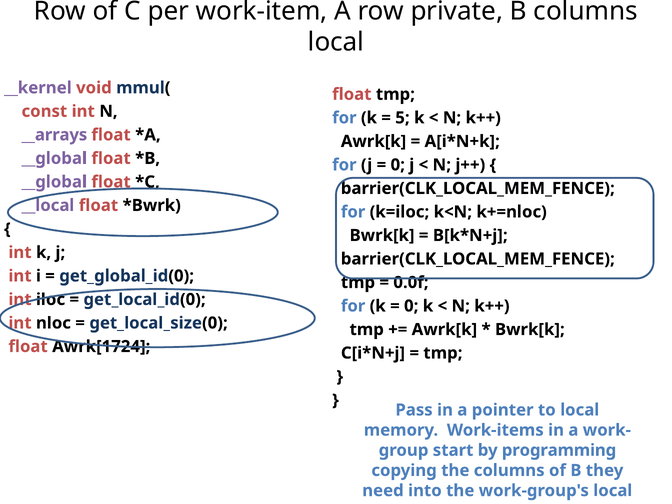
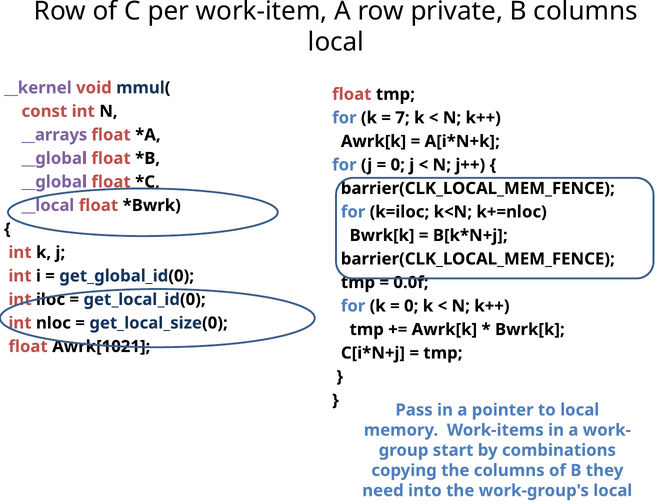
5: 5 -> 7 (402, 118)
Awrk[1724: Awrk[1724 -> Awrk[1021 (101, 347)
programming: programming -> combinations (559, 450)
